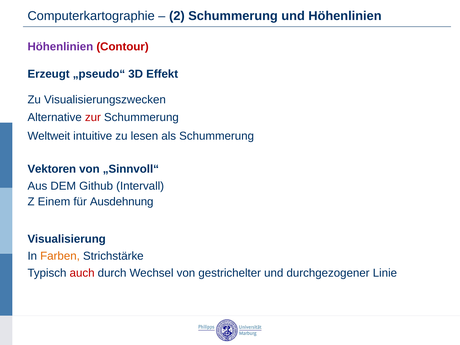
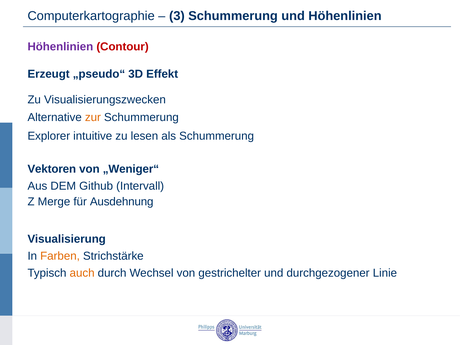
2: 2 -> 3 (177, 16)
zur colour: red -> orange (93, 117)
Weltweit: Weltweit -> Explorer (49, 136)
„Sinnvoll“: „Sinnvoll“ -> „Weniger“ (131, 169)
Einem: Einem -> Merge (54, 202)
auch colour: red -> orange (82, 273)
